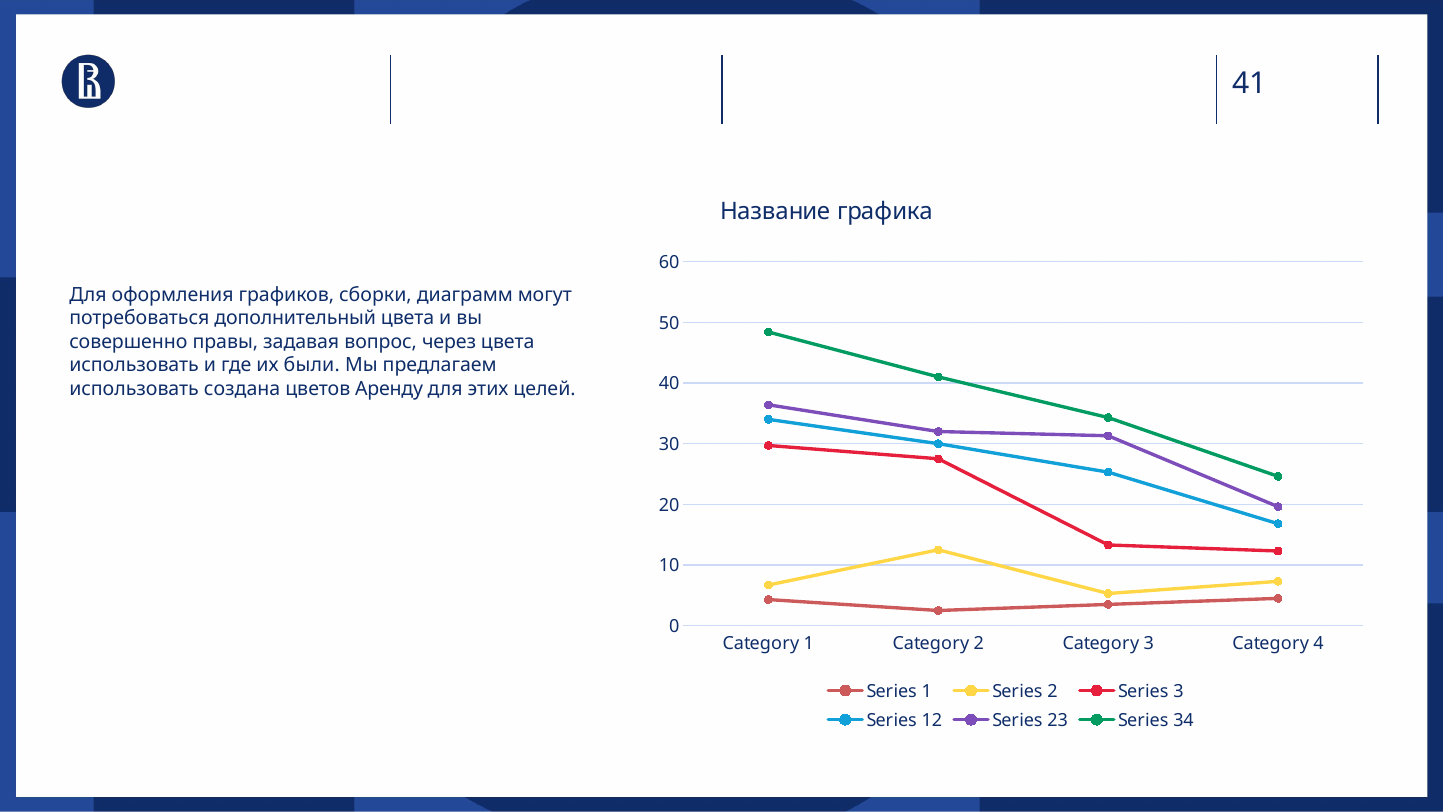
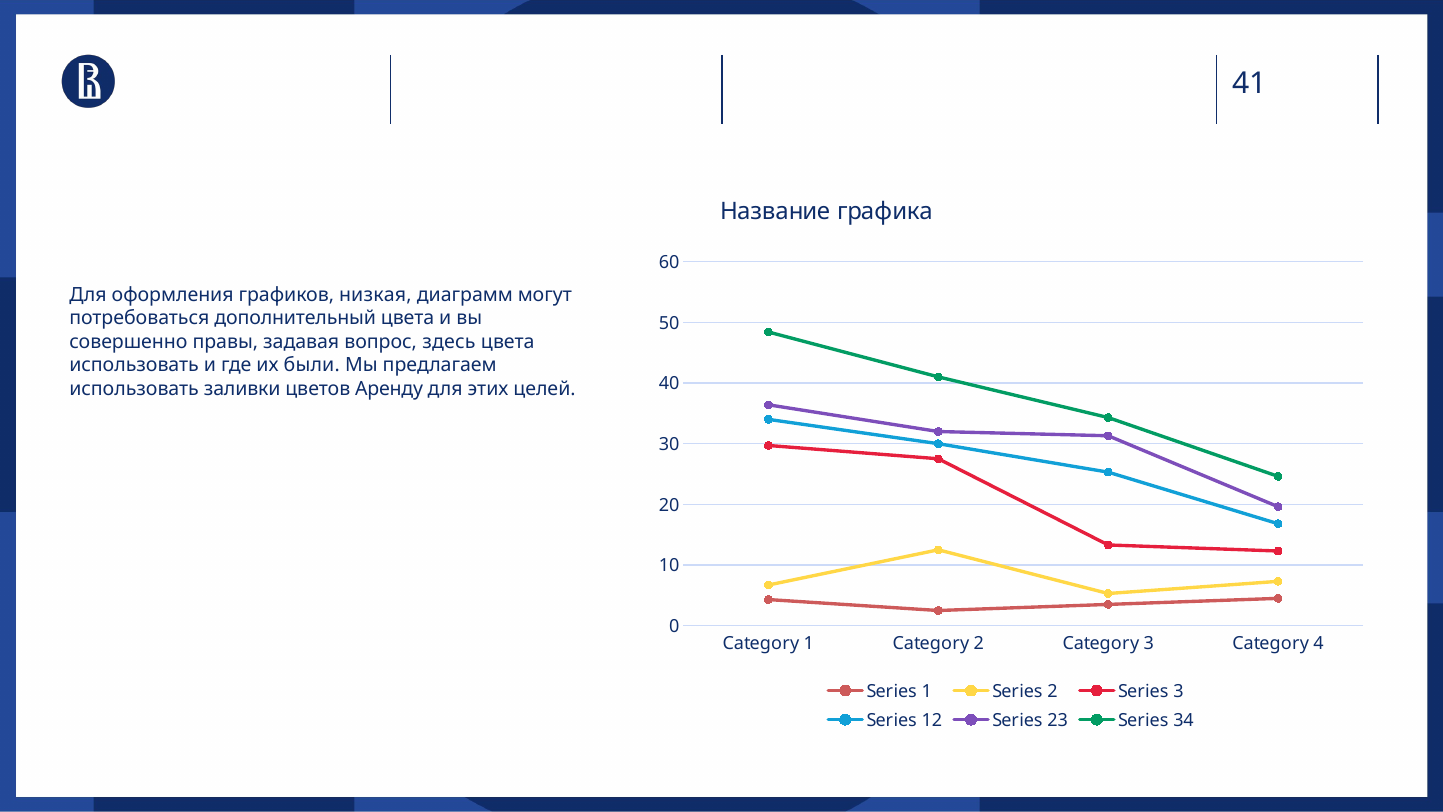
сборки: сборки -> низкая (375, 295)
через: через -> здесь (449, 342)
создана: создана -> заливки (242, 389)
